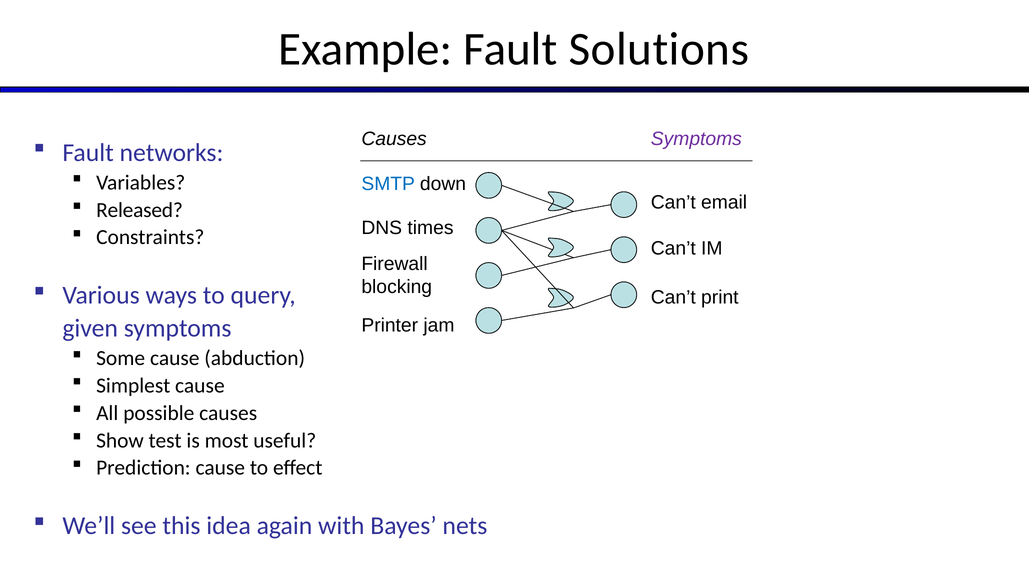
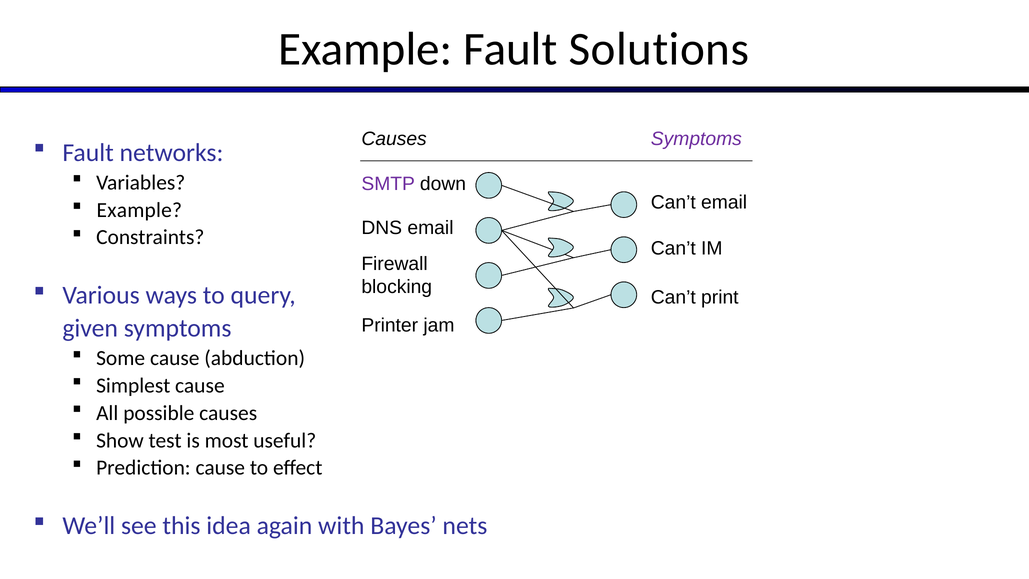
SMTP colour: blue -> purple (388, 184)
Released: Released -> Example (139, 210)
DNS times: times -> email (430, 228)
